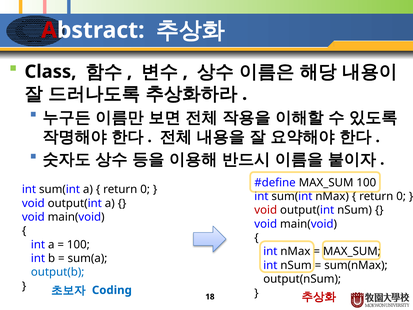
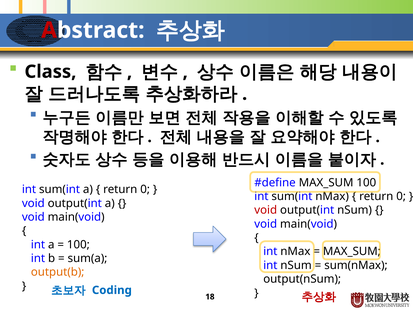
output(b colour: blue -> orange (58, 272)
